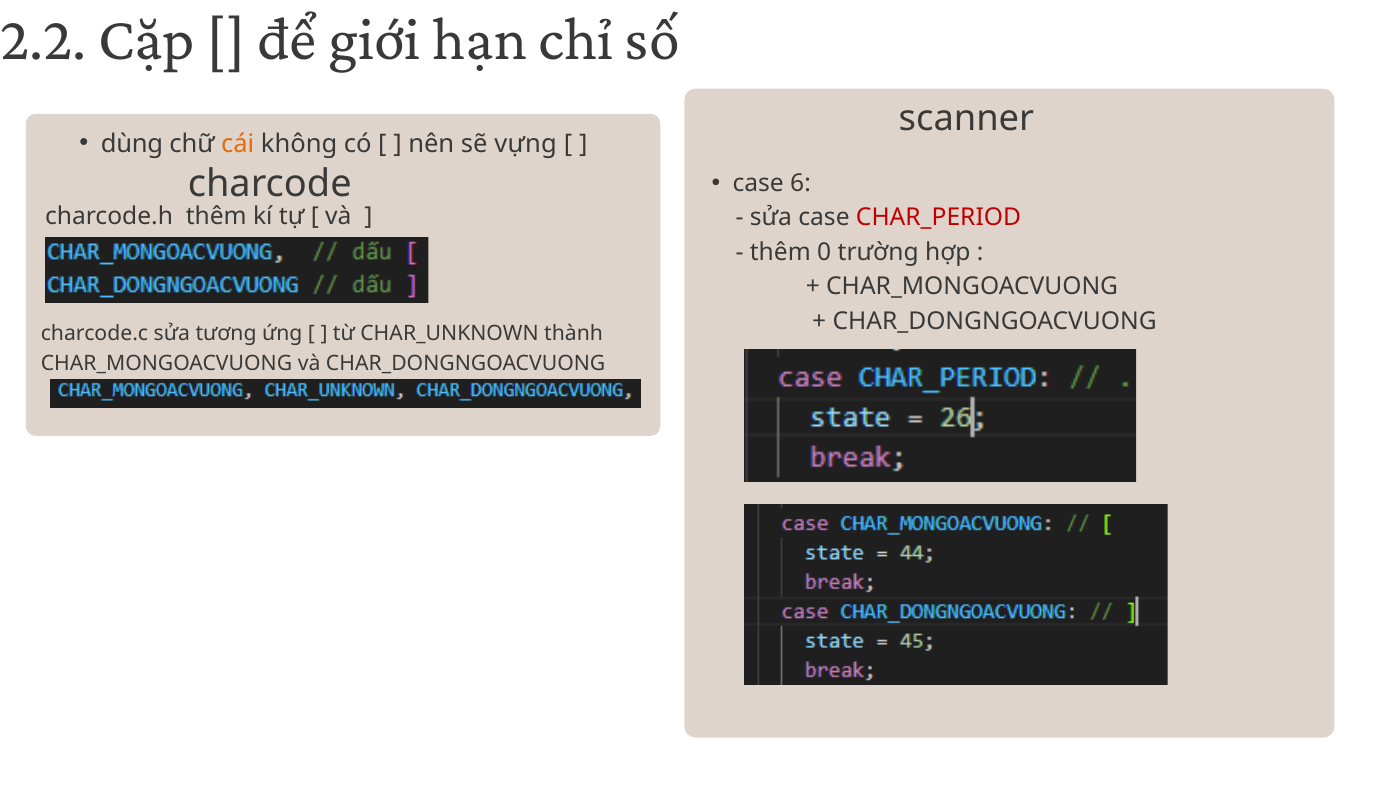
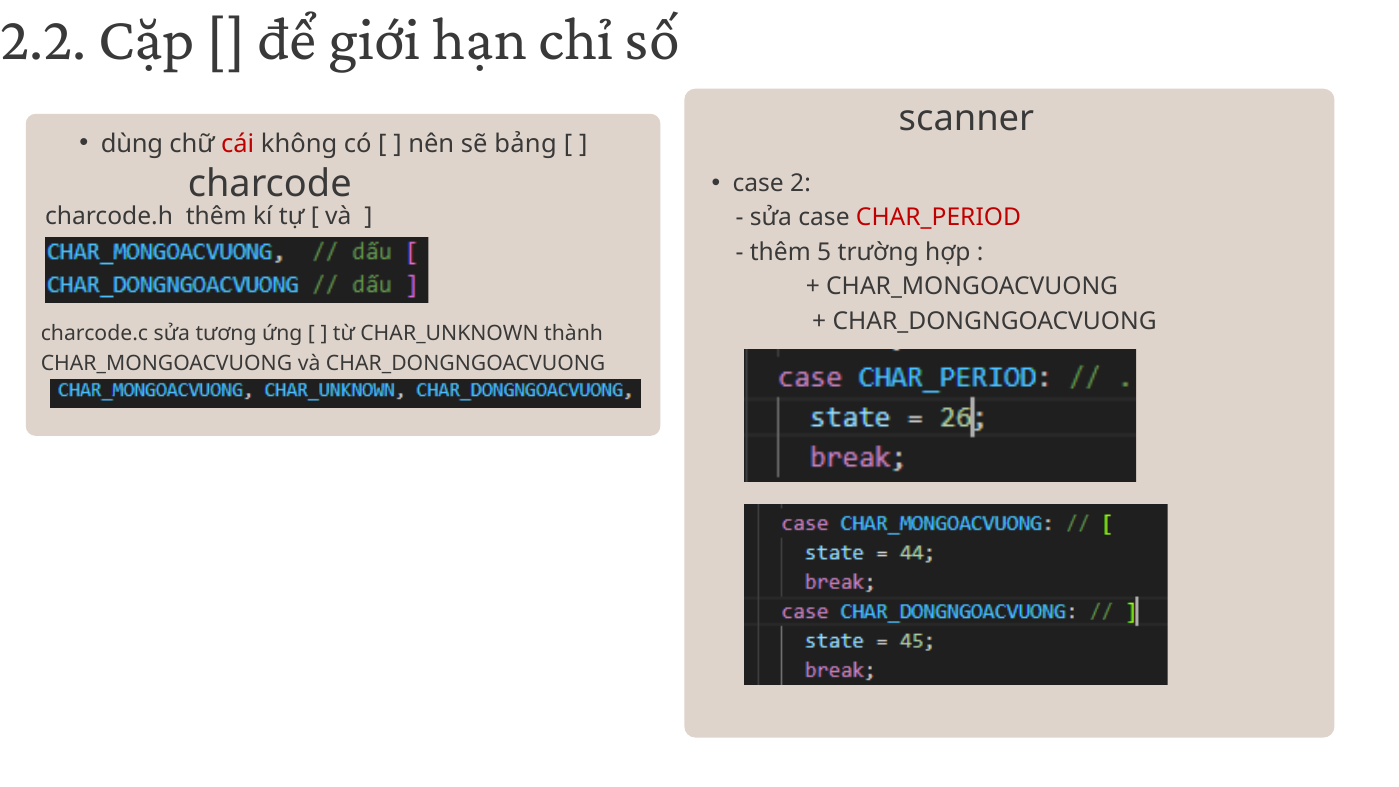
cái colour: orange -> red (238, 144)
vựng: vựng -> bảng (526, 144)
6: 6 -> 2 (801, 183)
0: 0 -> 5 (824, 252)
